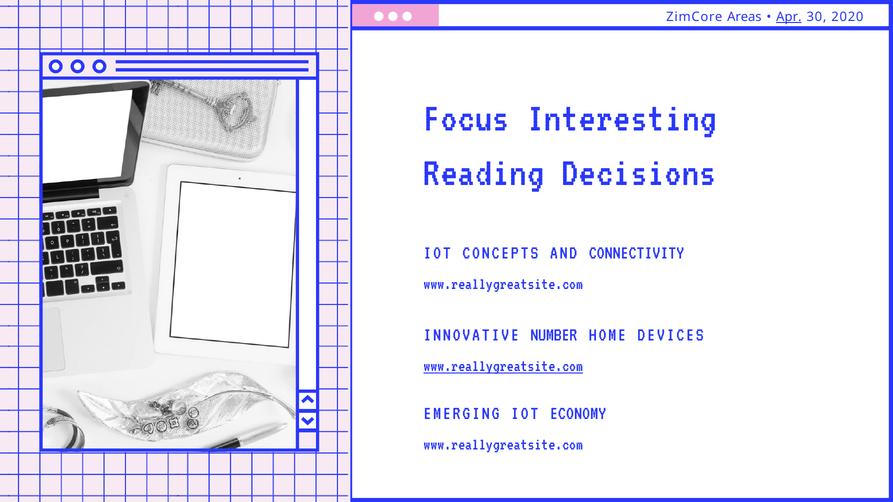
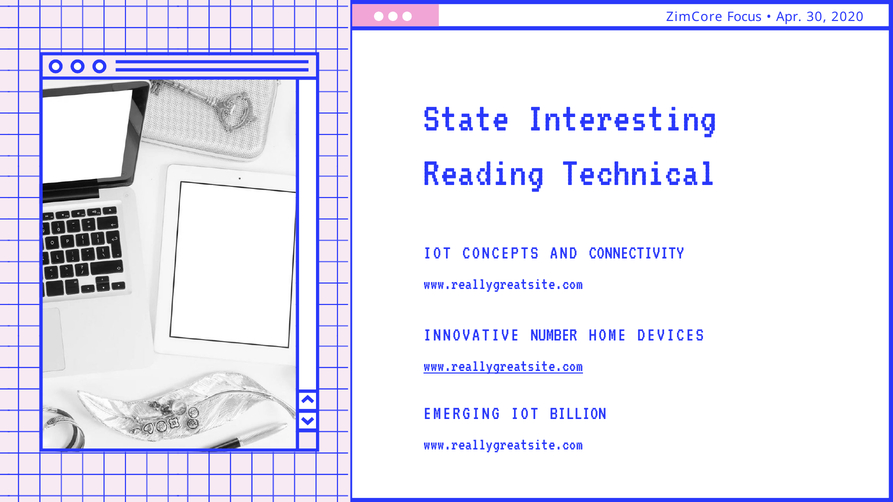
Areas: Areas -> Focus (744, 17)
Apr underline: present -> none (789, 17)
Focus: Focus -> State (466, 117)
Decisions: Decisions -> Technical (639, 171)
ECONOMY: ECONOMY -> BILLION (578, 413)
